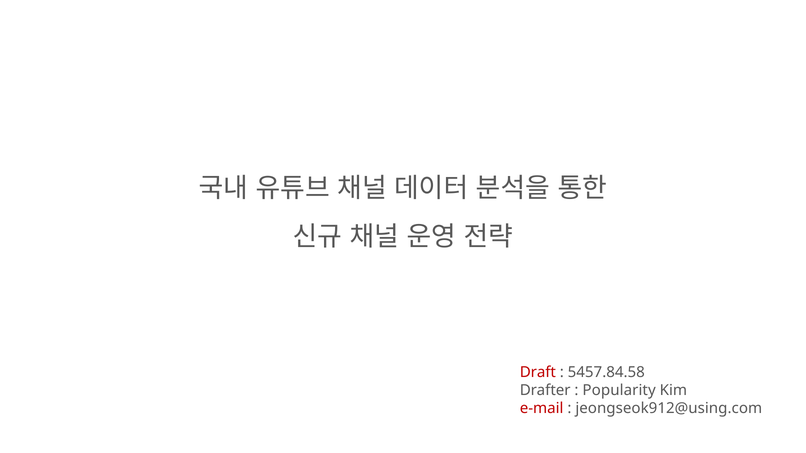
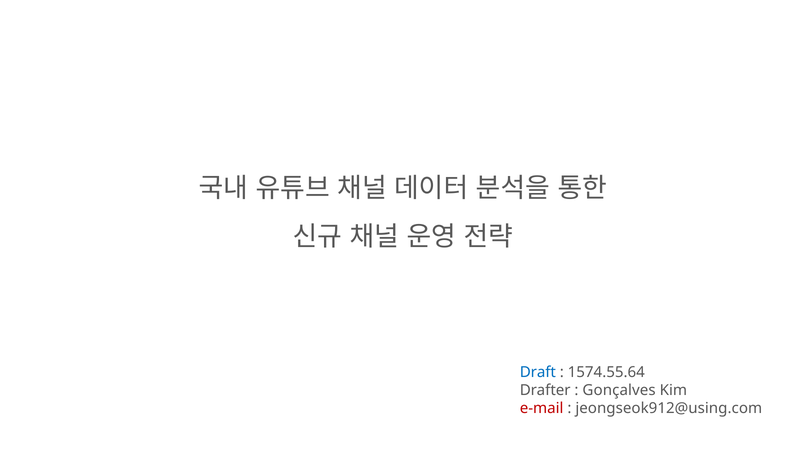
Draft colour: red -> blue (538, 372)
5457.84.58: 5457.84.58 -> 1574.55.64 (606, 372)
Popularity: Popularity -> Gonçalves (619, 391)
